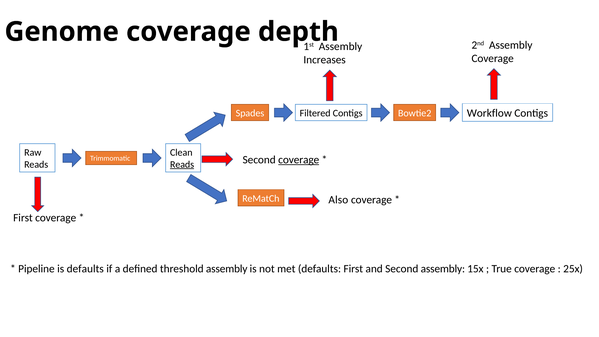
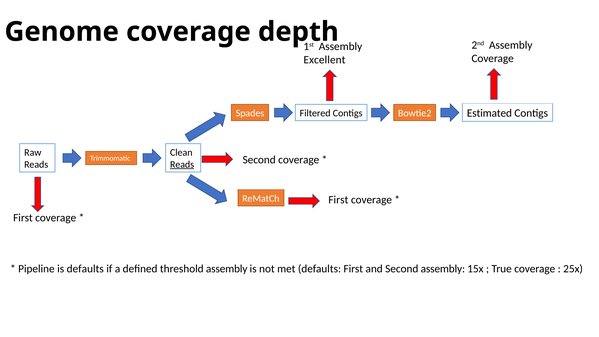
Increases: Increases -> Excellent (325, 60)
Workflow: Workflow -> Estimated (489, 113)
coverage underline: present -> none (299, 160)
Also: Also -> First (338, 200)
